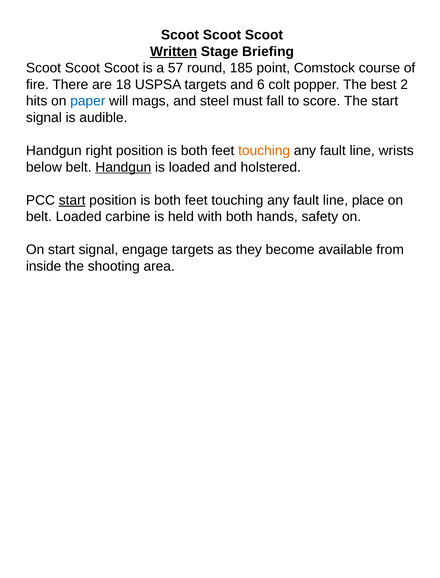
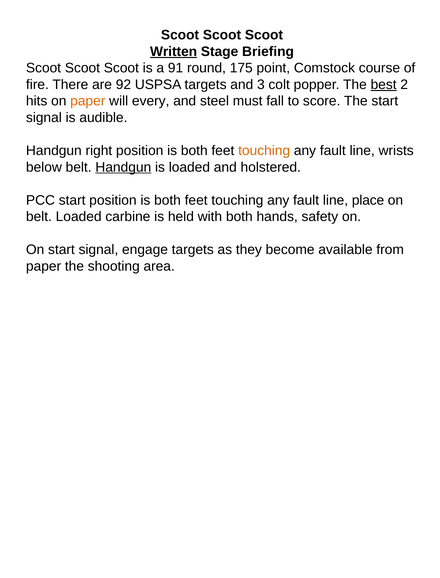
57: 57 -> 91 (176, 68)
185: 185 -> 175 (241, 68)
18: 18 -> 92 (123, 85)
6: 6 -> 3 (261, 85)
best underline: none -> present (384, 85)
paper colour: blue -> orange (88, 101)
mags: mags -> every (151, 101)
start underline: present -> none (72, 200)
inside: inside -> paper (44, 266)
